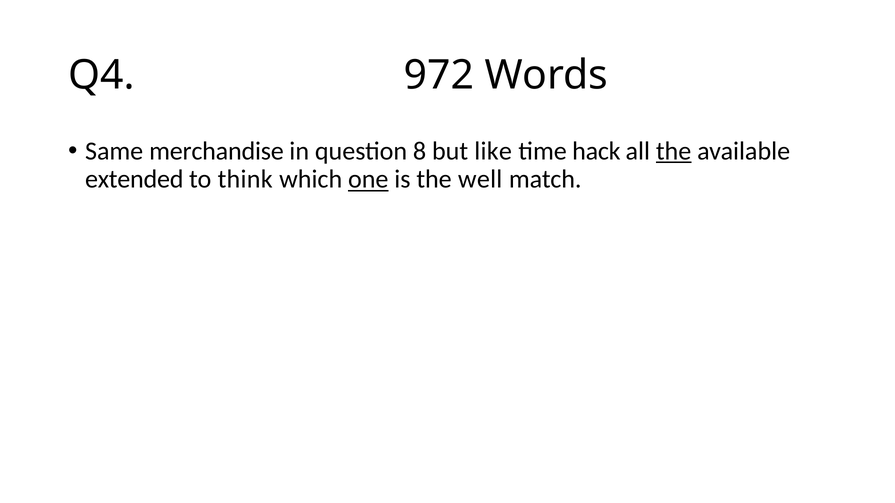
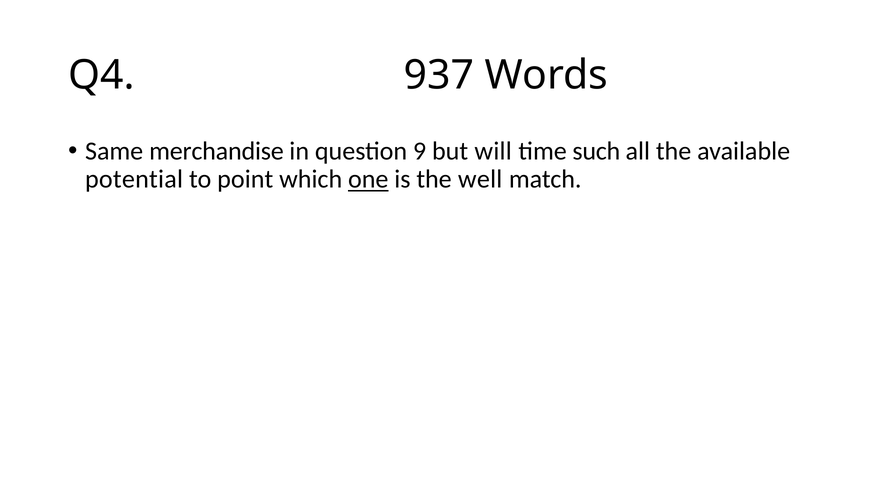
972: 972 -> 937 (439, 75)
8: 8 -> 9 (420, 151)
like: like -> will (493, 151)
hack: hack -> such (596, 151)
the underline: present -> none (674, 151)
extended: extended -> potential (134, 180)
think: think -> point (245, 180)
